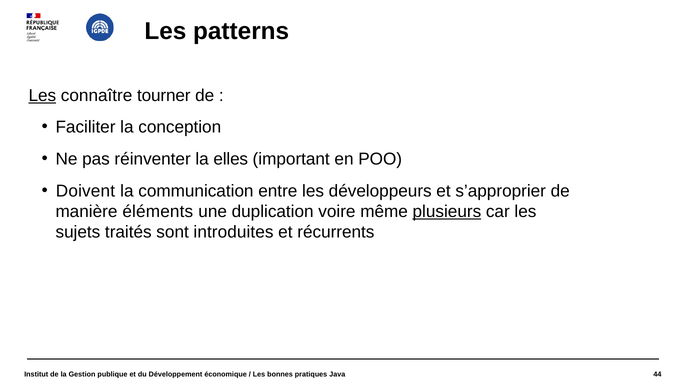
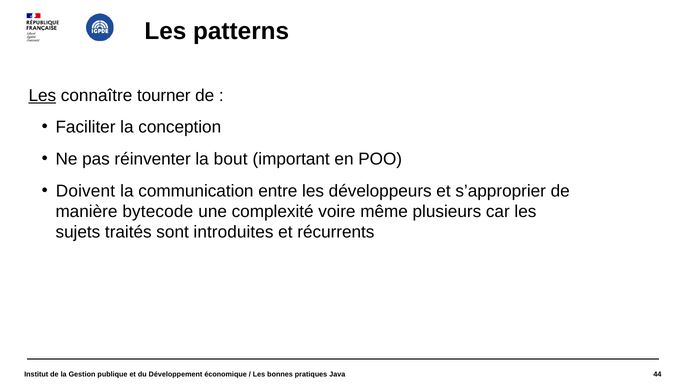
elles: elles -> bout (231, 159)
éléments: éléments -> bytecode (158, 211)
duplication: duplication -> complexité (273, 211)
plusieurs underline: present -> none (447, 211)
